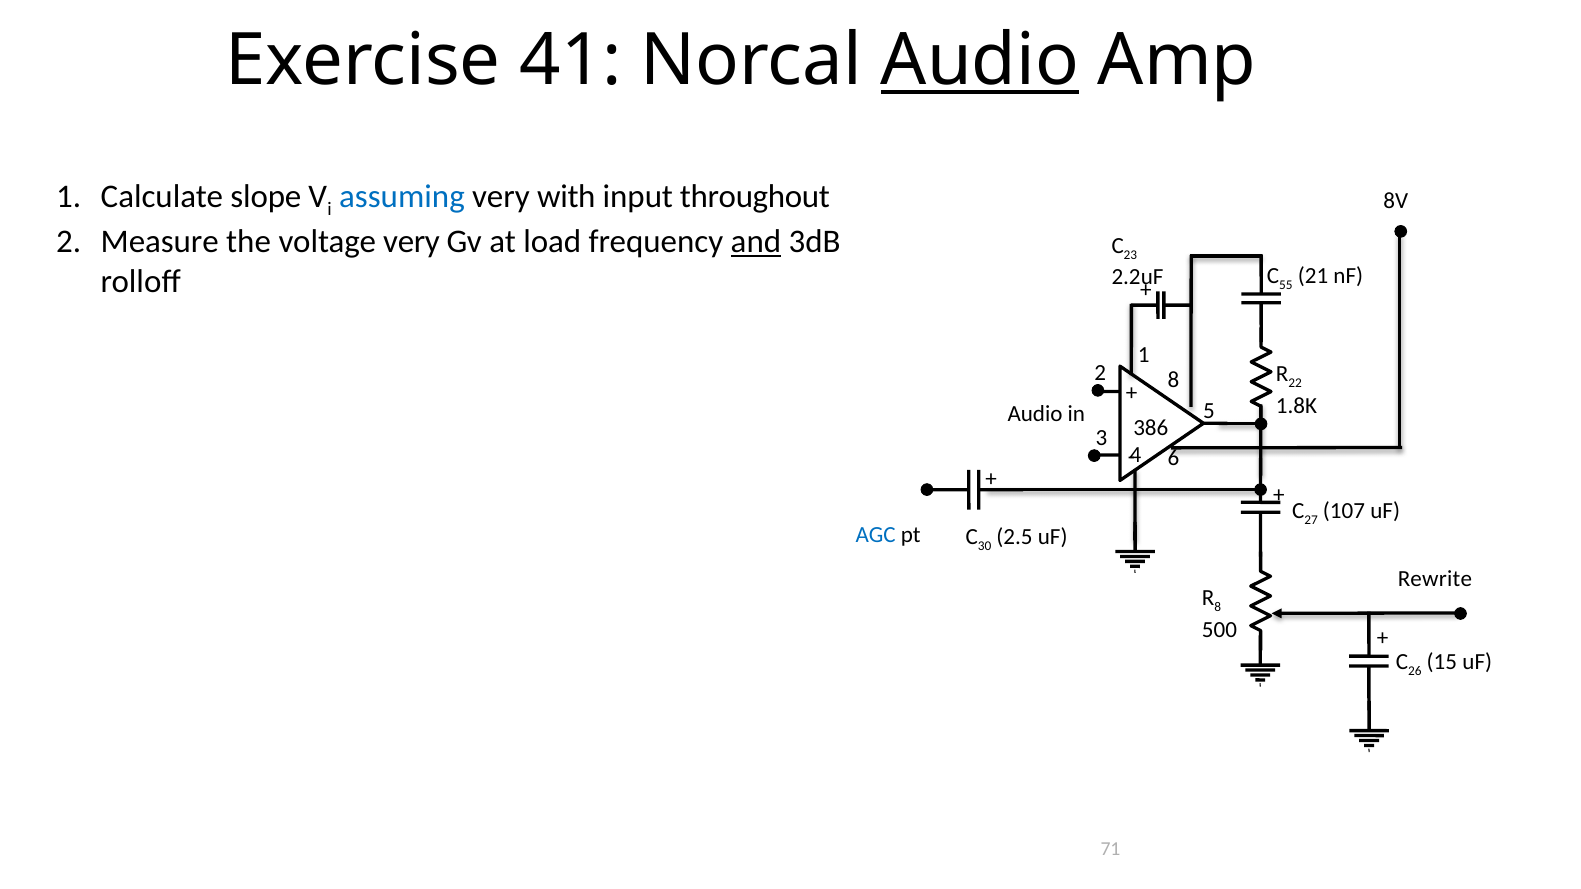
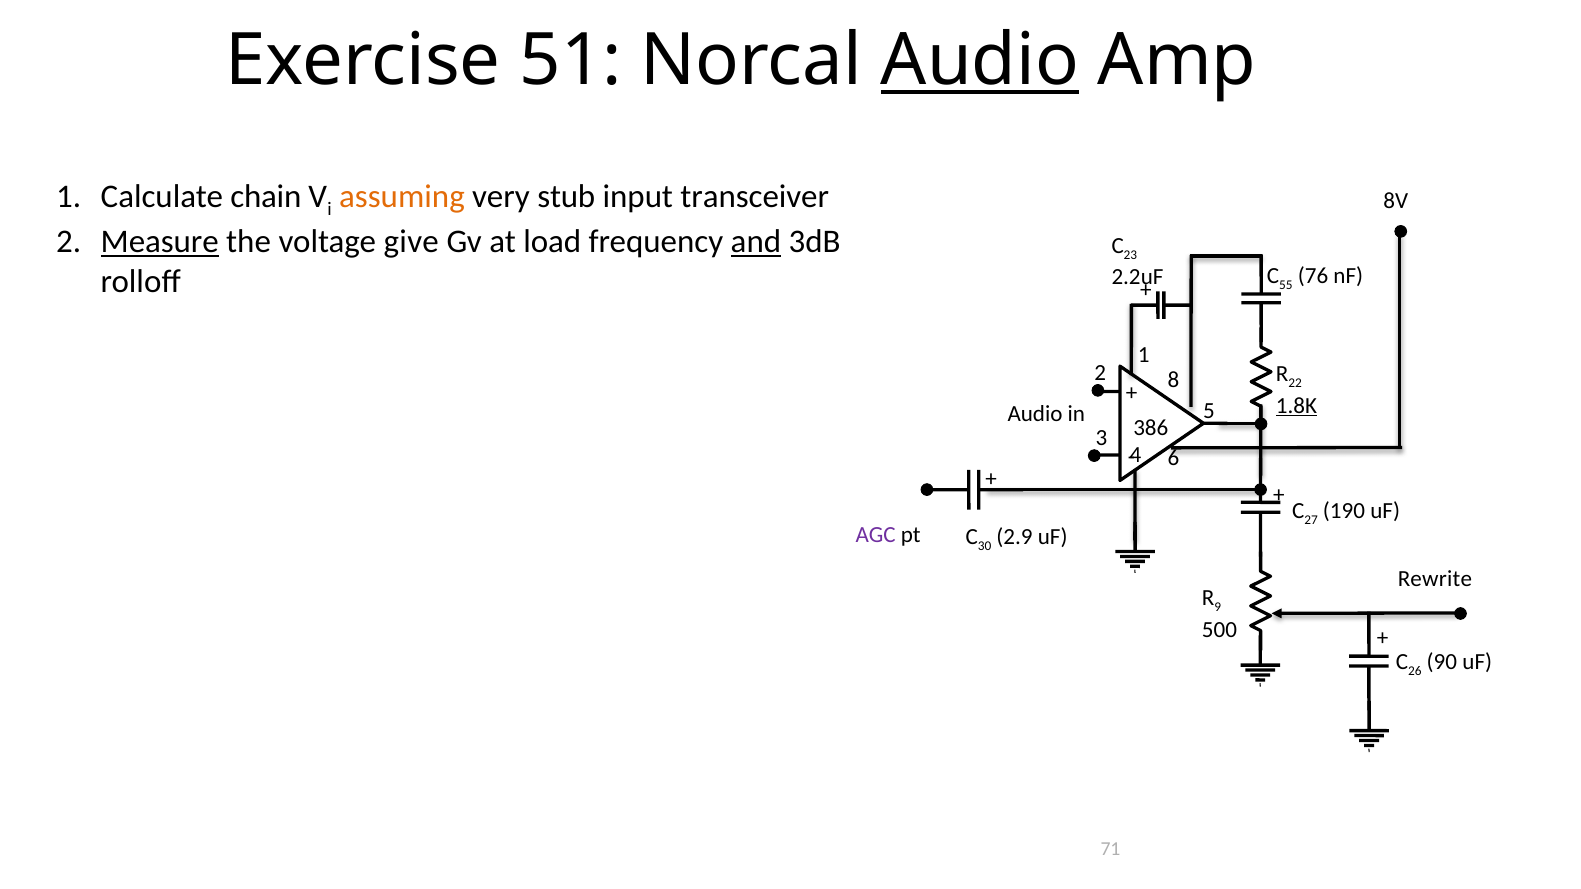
41: 41 -> 51 (571, 61)
slope: slope -> chain (266, 197)
assuming colour: blue -> orange (402, 197)
with: with -> stub (566, 197)
throughout: throughout -> transceiver (755, 197)
Measure underline: none -> present (160, 242)
voltage very: very -> give (411, 242)
21: 21 -> 76 (1313, 276)
1.8K underline: none -> present (1296, 406)
107: 107 -> 190 (1344, 511)
AGC colour: blue -> purple (876, 535)
2.5: 2.5 -> 2.9 (1014, 537)
8: 8 -> 9 (1218, 607)
15: 15 -> 90 (1442, 662)
